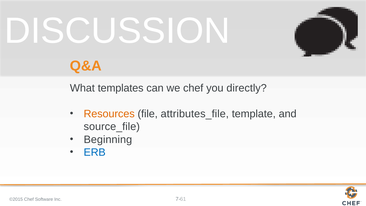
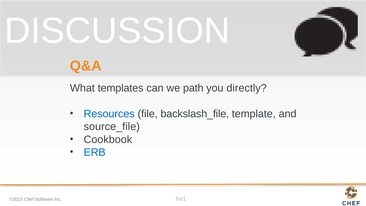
we chef: chef -> path (193, 88)
Resources colour: orange -> blue (109, 114)
attributes_file: attributes_file -> backslash_file (195, 114)
Beginning: Beginning -> Cookbook (108, 139)
